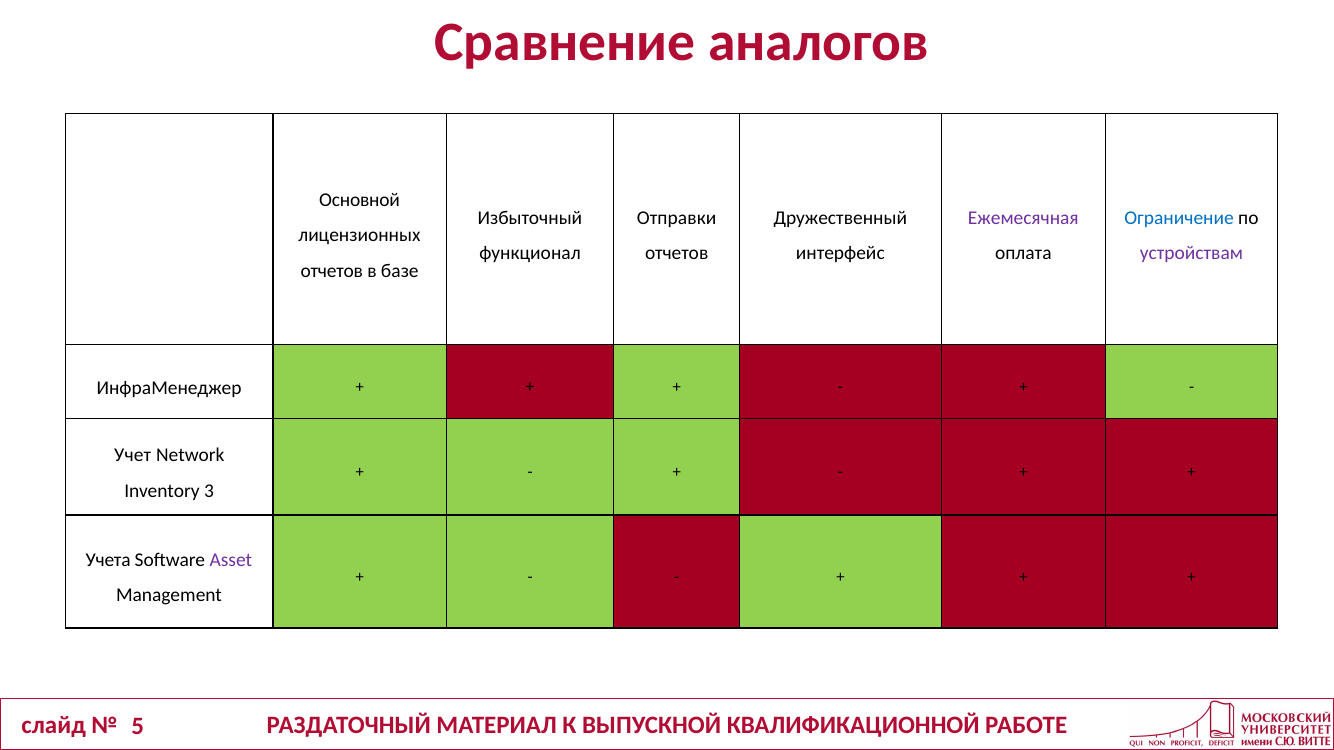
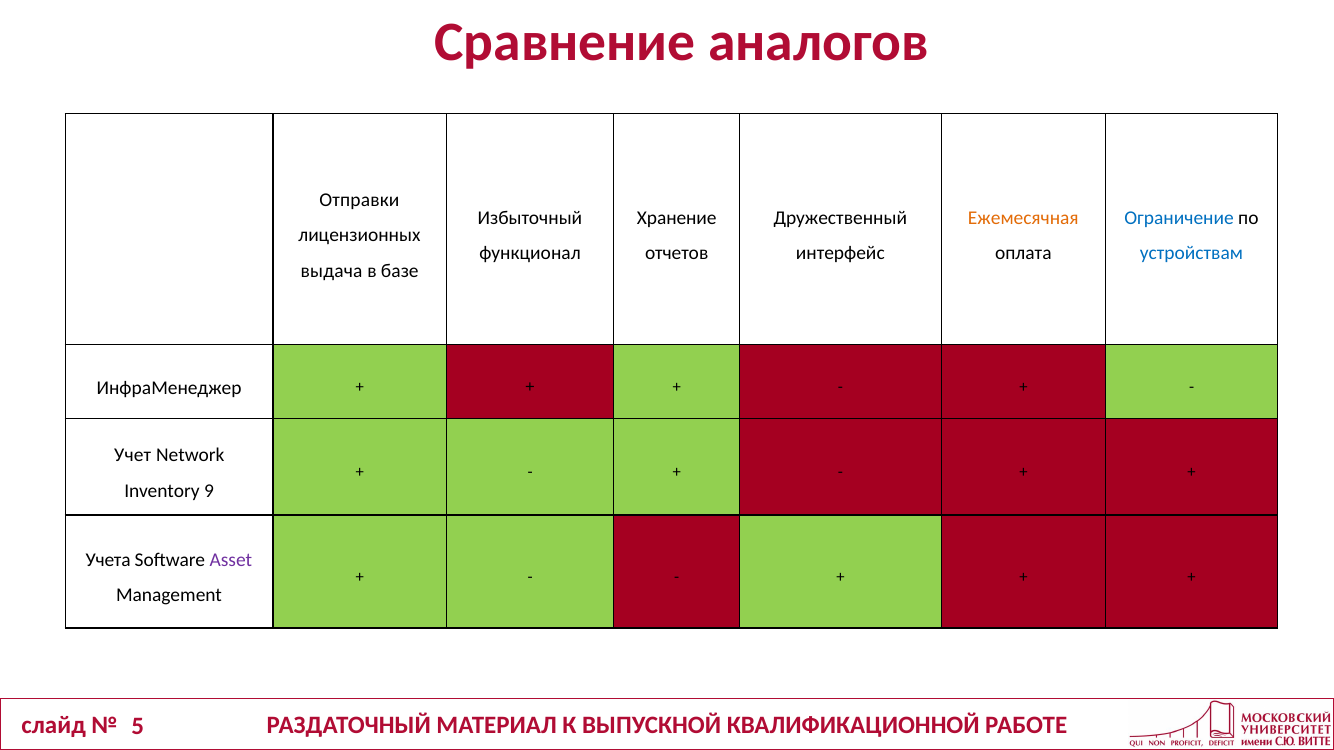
Основной: Основной -> Отправки (359, 200)
Отправки: Отправки -> Хранение (677, 218)
Ежемесячная colour: purple -> orange (1023, 218)
устройствам colour: purple -> blue (1191, 253)
отчетов: отчетов -> выдача (332, 271)
3: 3 -> 9 (209, 491)
